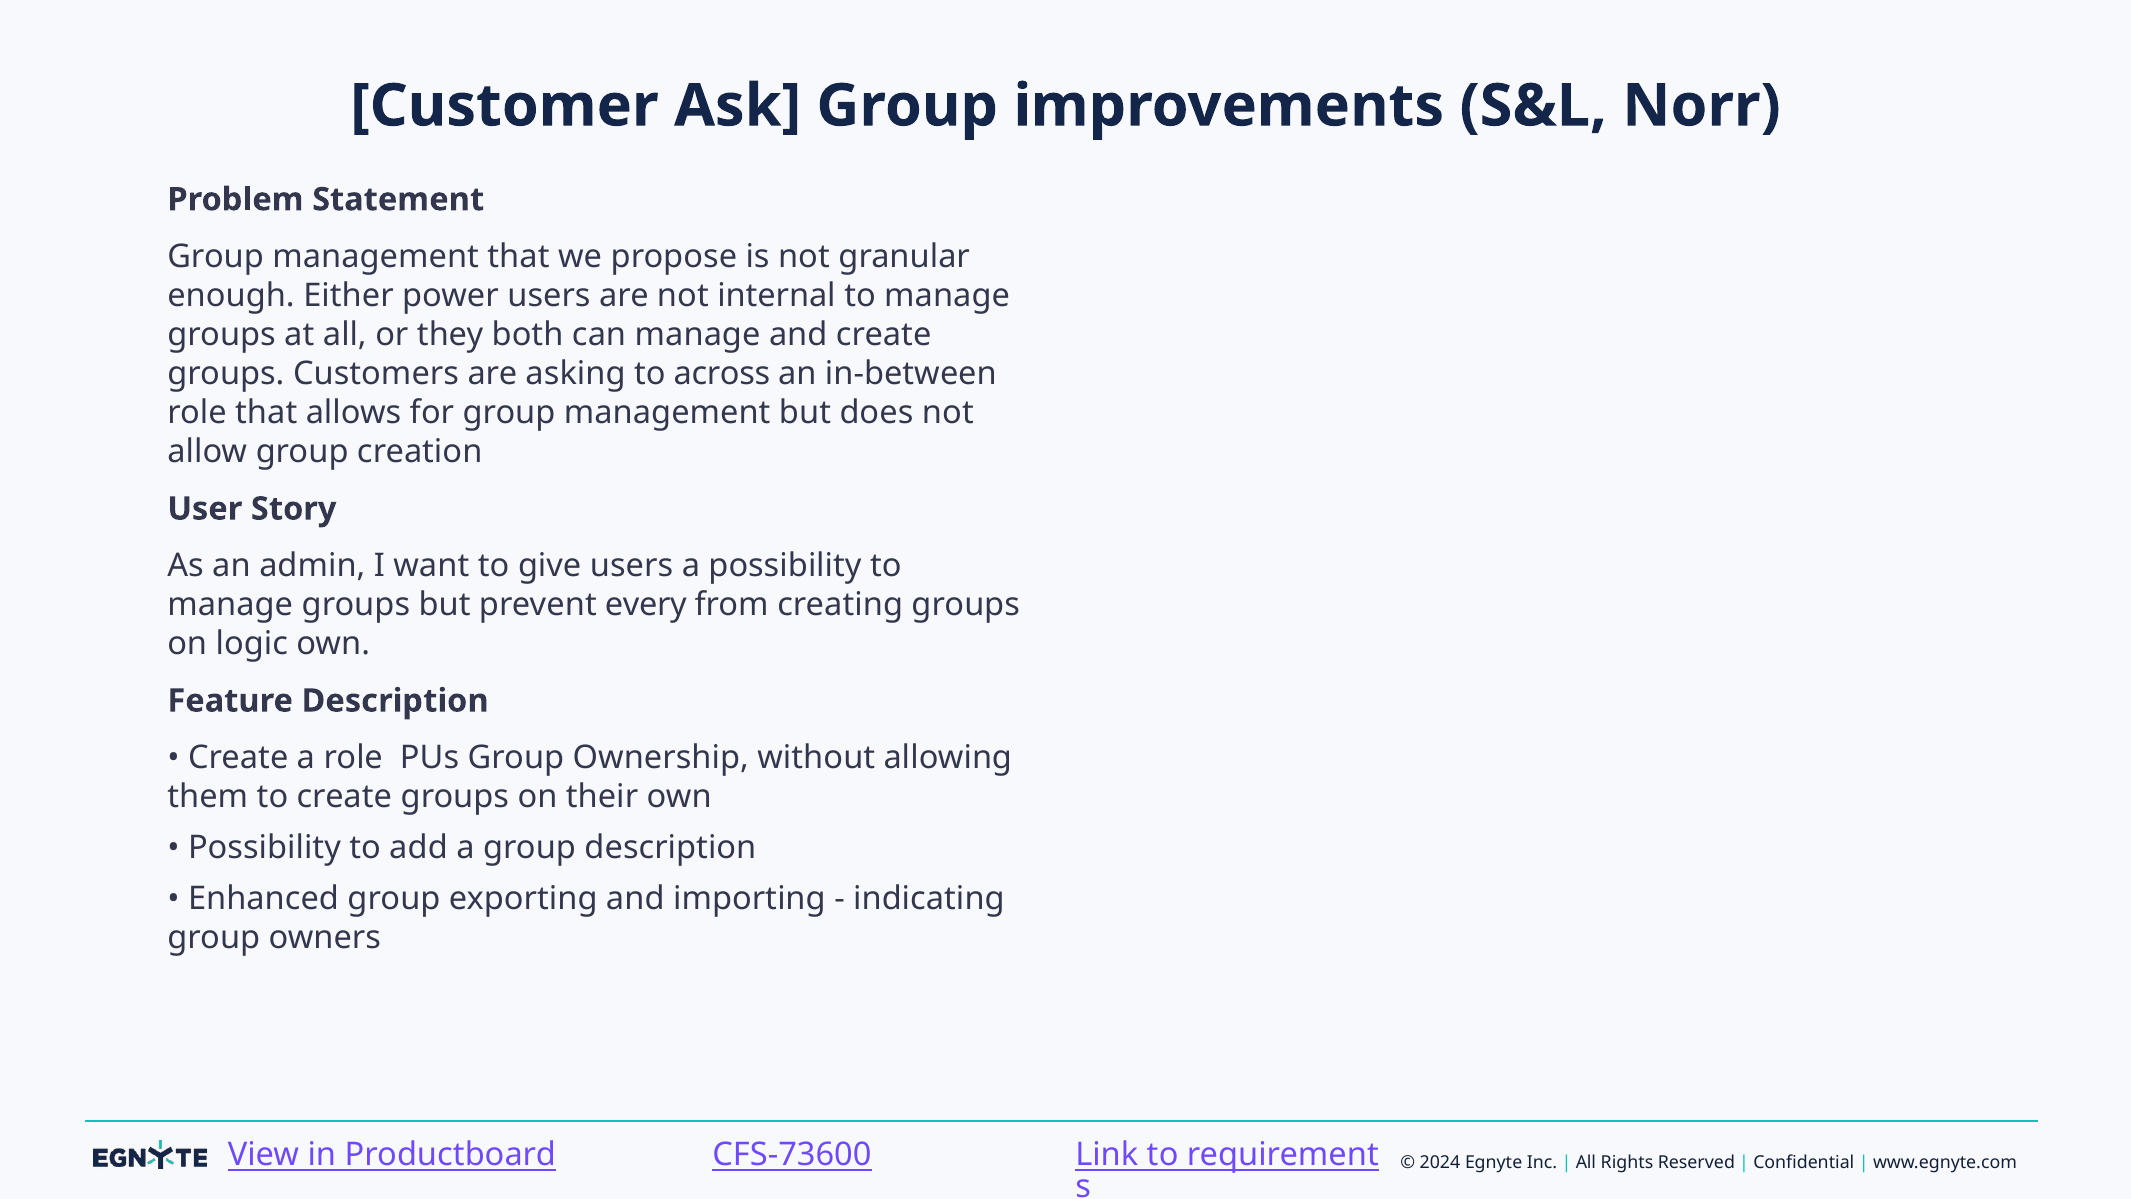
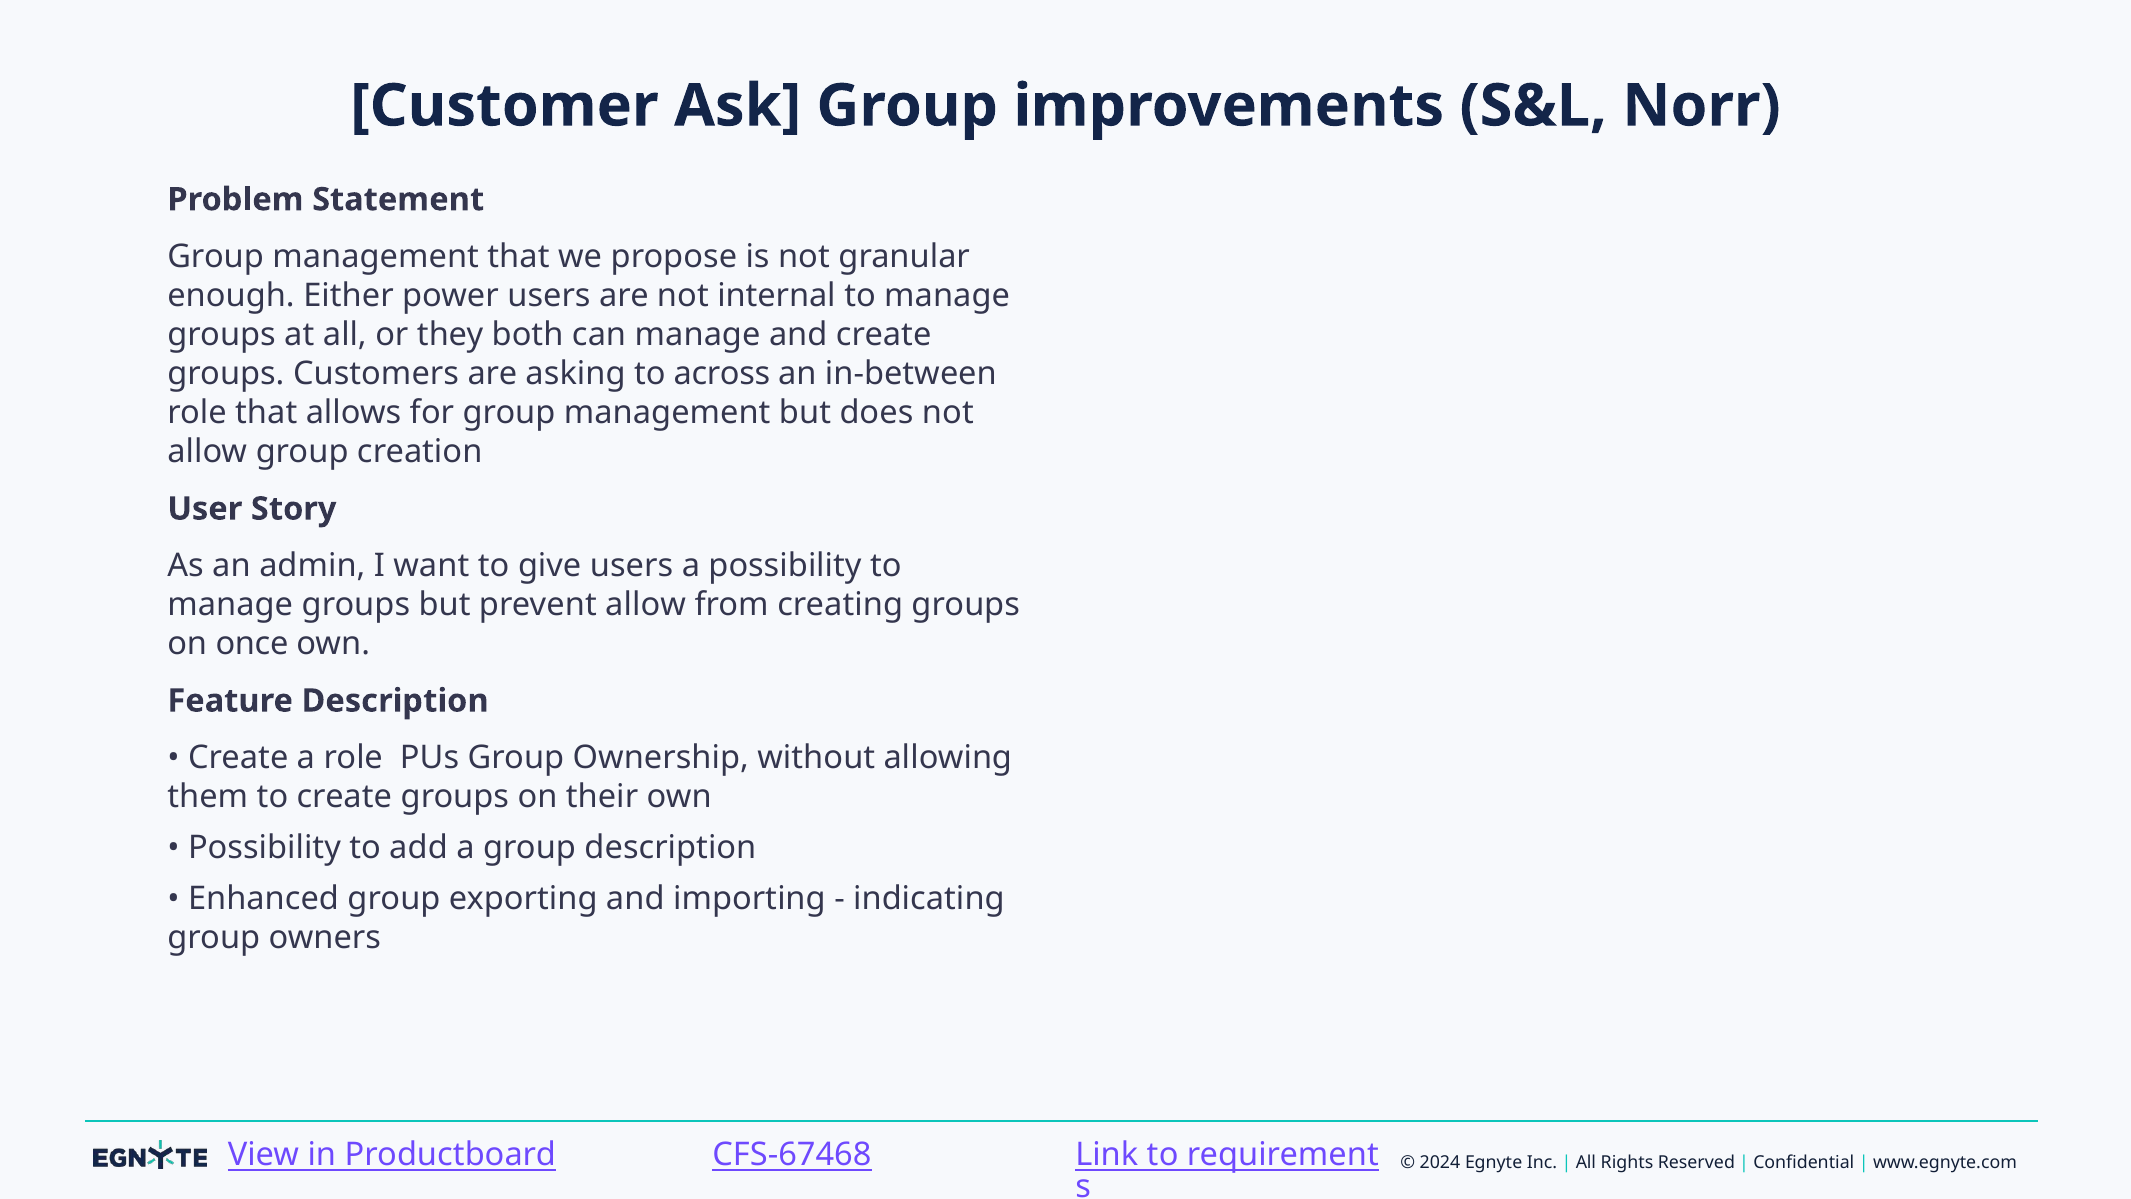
prevent every: every -> allow (646, 605)
logic: logic -> once (252, 644)
CFS-73600: CFS-73600 -> CFS-67468 (792, 1155)
